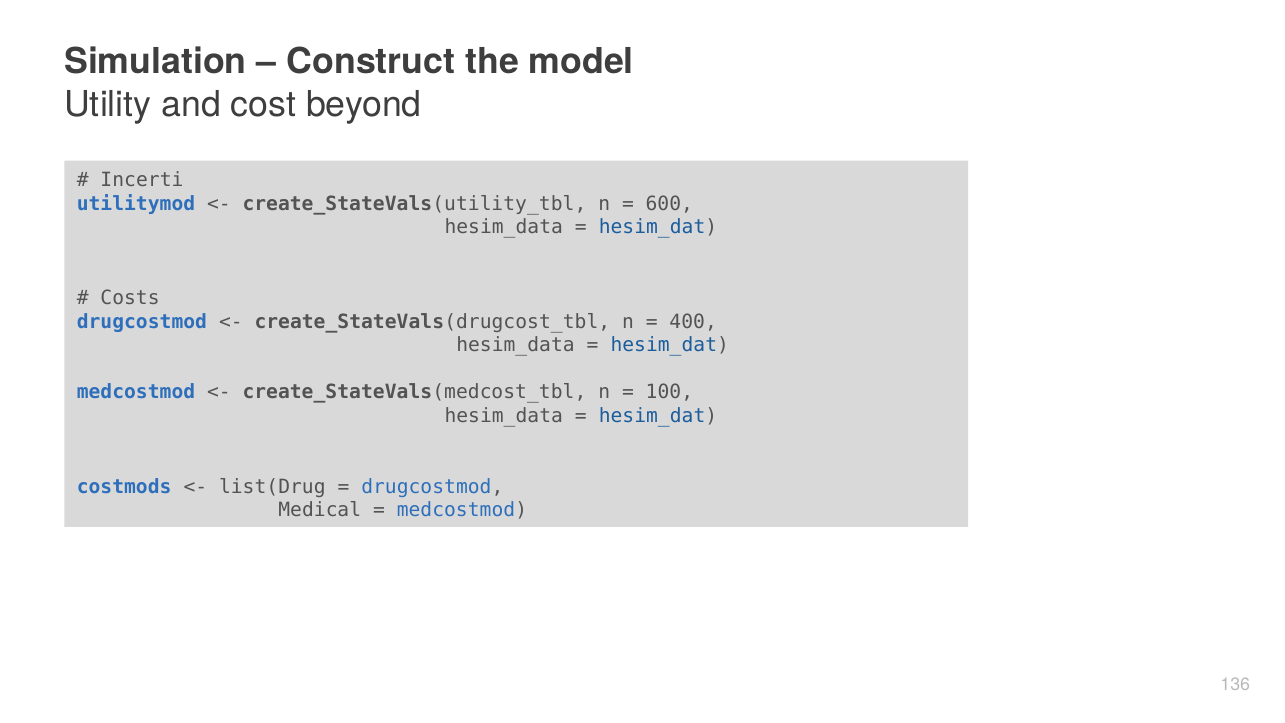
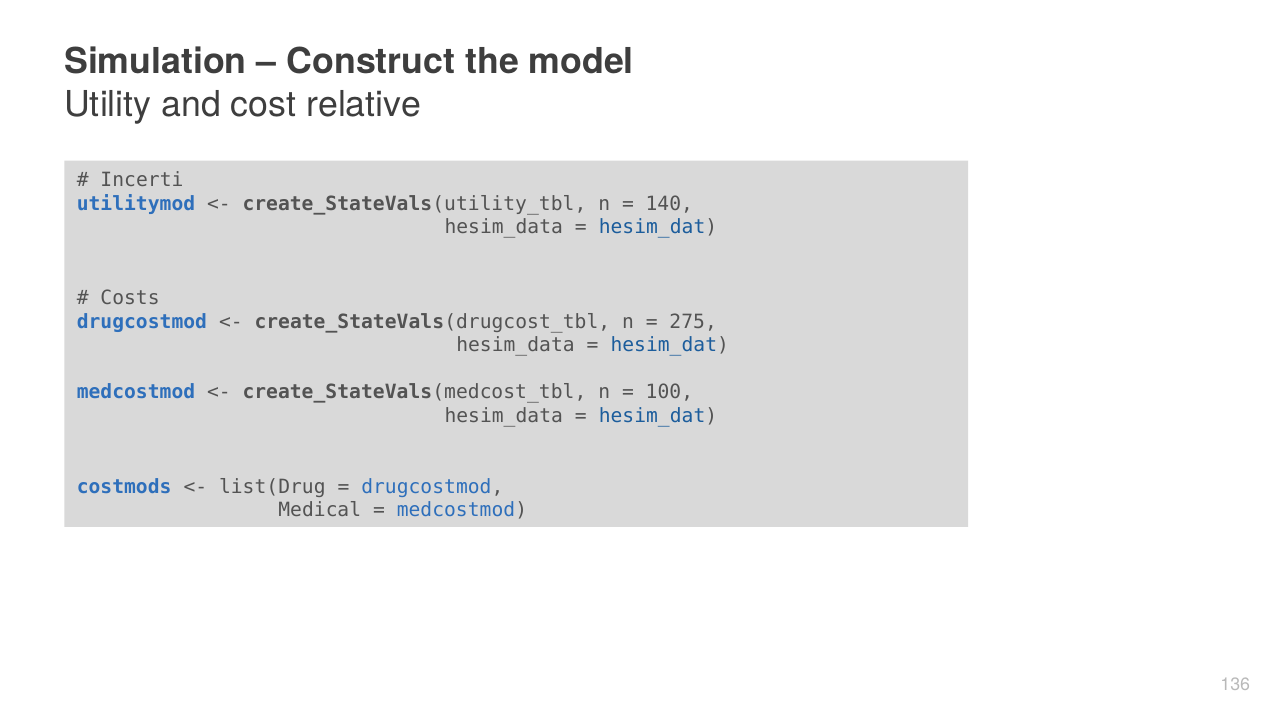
beyond: beyond -> relative (364, 104)
600: 600 -> 140 (669, 204)
400: 400 -> 275 (693, 322)
